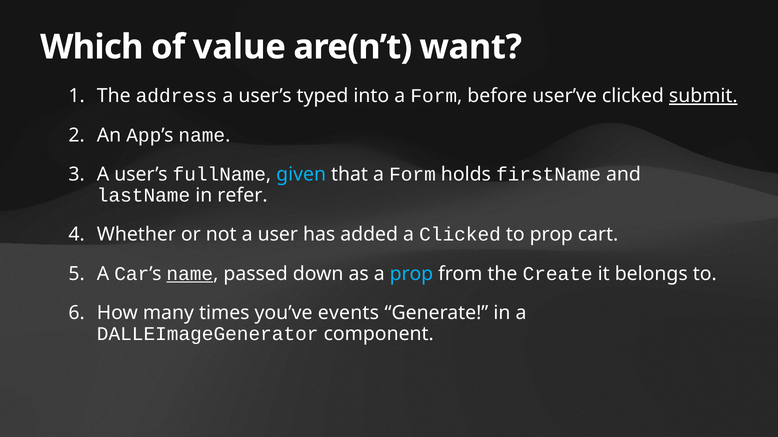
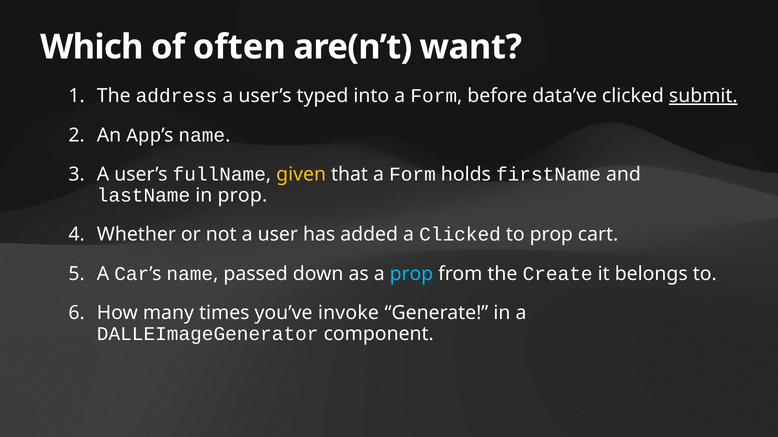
value: value -> often (239, 47)
user’ve: user’ve -> data’ve (565, 96)
given colour: light blue -> yellow (301, 175)
in refer: refer -> prop (242, 196)
name underline: present -> none (190, 274)
events: events -> invoke (348, 313)
